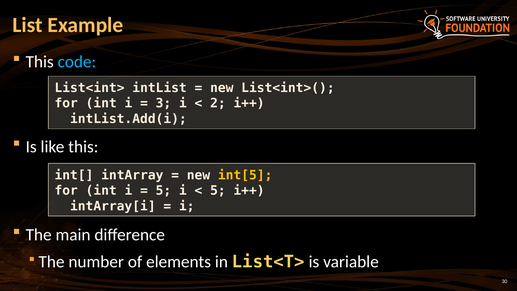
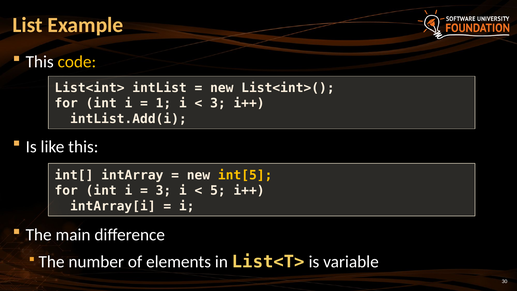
code colour: light blue -> yellow (77, 62)
3: 3 -> 1 (163, 103)
2: 2 -> 3 (218, 103)
5: 5 -> 3 (163, 191)
